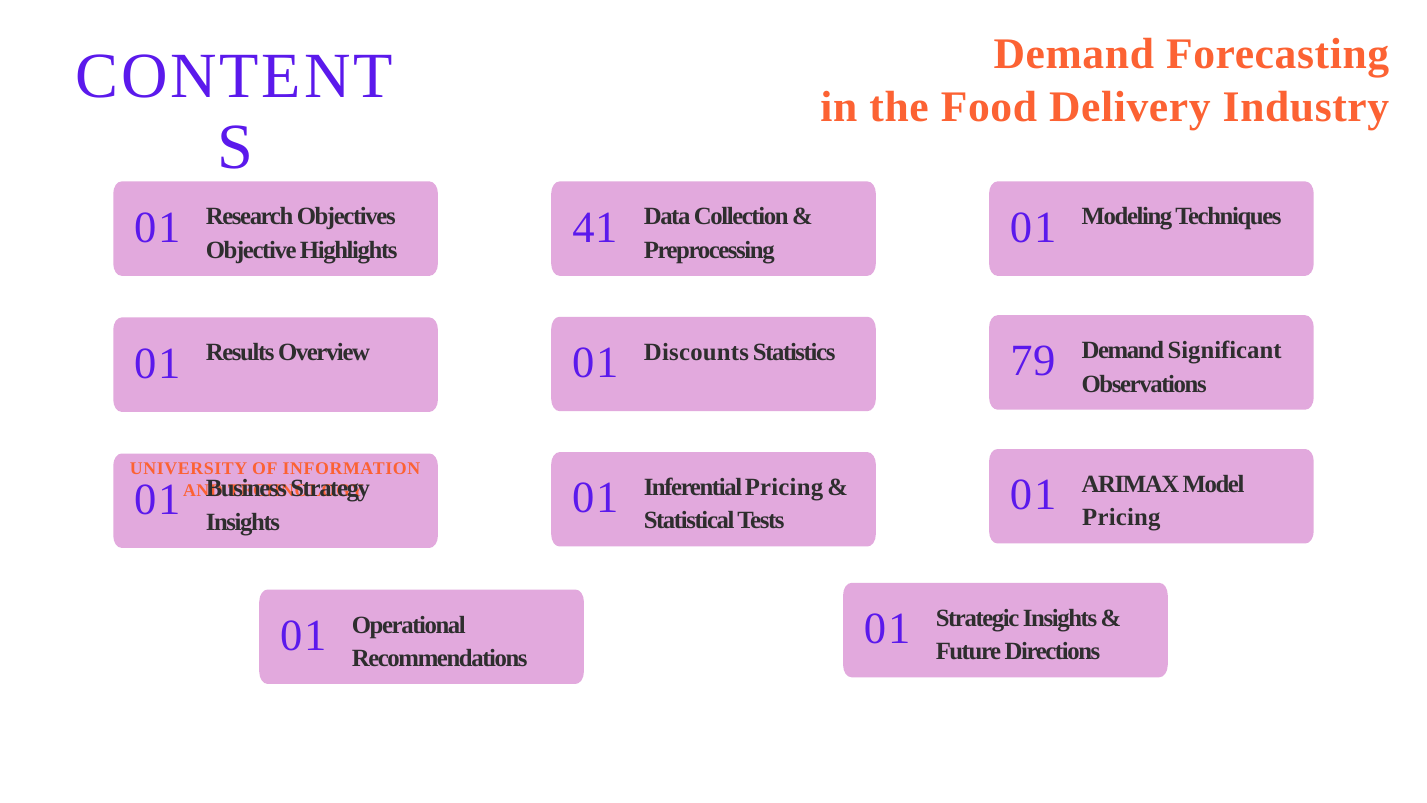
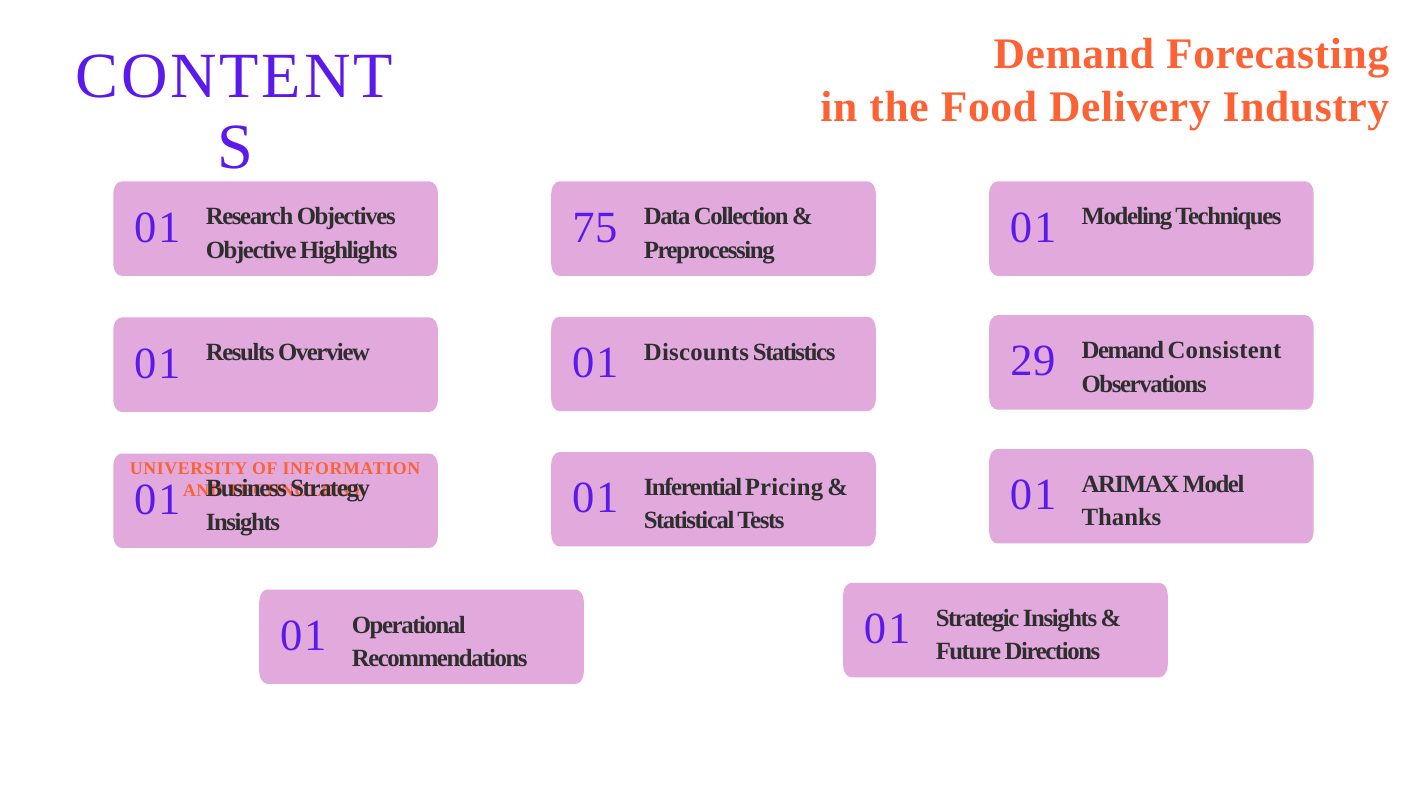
41: 41 -> 75 (595, 227)
79: 79 -> 29 (1033, 361)
Significant: Significant -> Consistent (1224, 350)
Pricing: Pricing -> Thanks (1122, 517)
